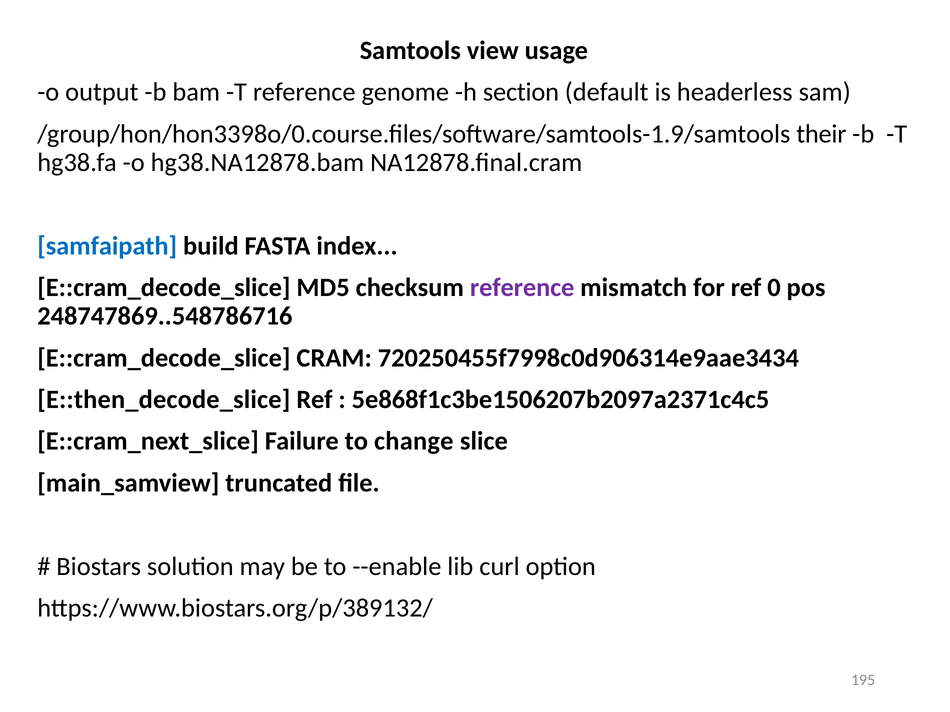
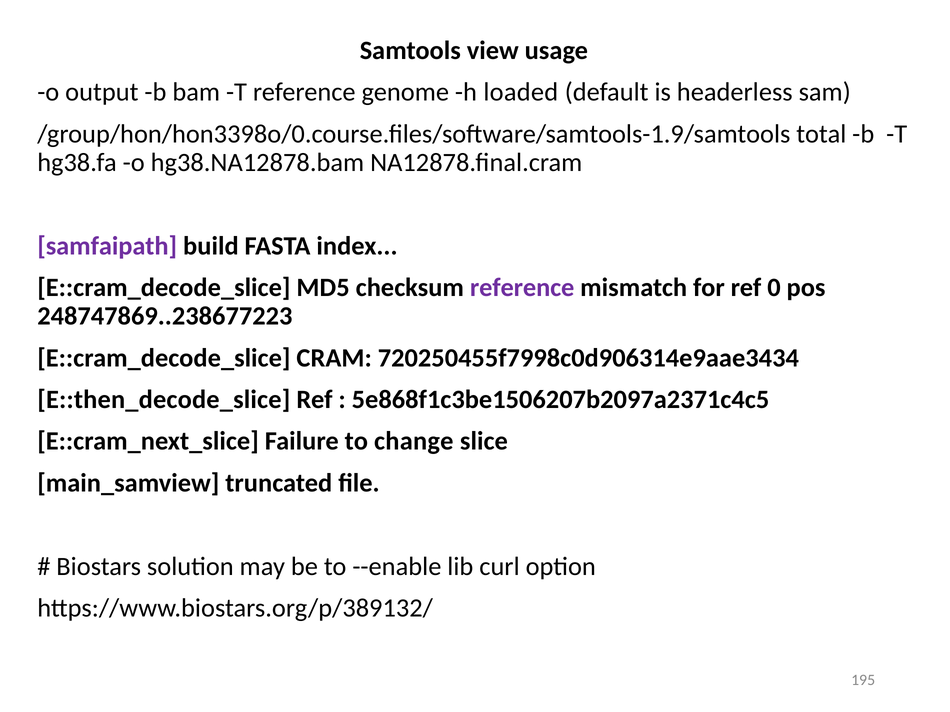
section: section -> loaded (521, 92)
their: their -> total (821, 134)
samfaipath colour: blue -> purple (107, 246)
248747869..548786716: 248747869..548786716 -> 248747869..238677223 (165, 316)
